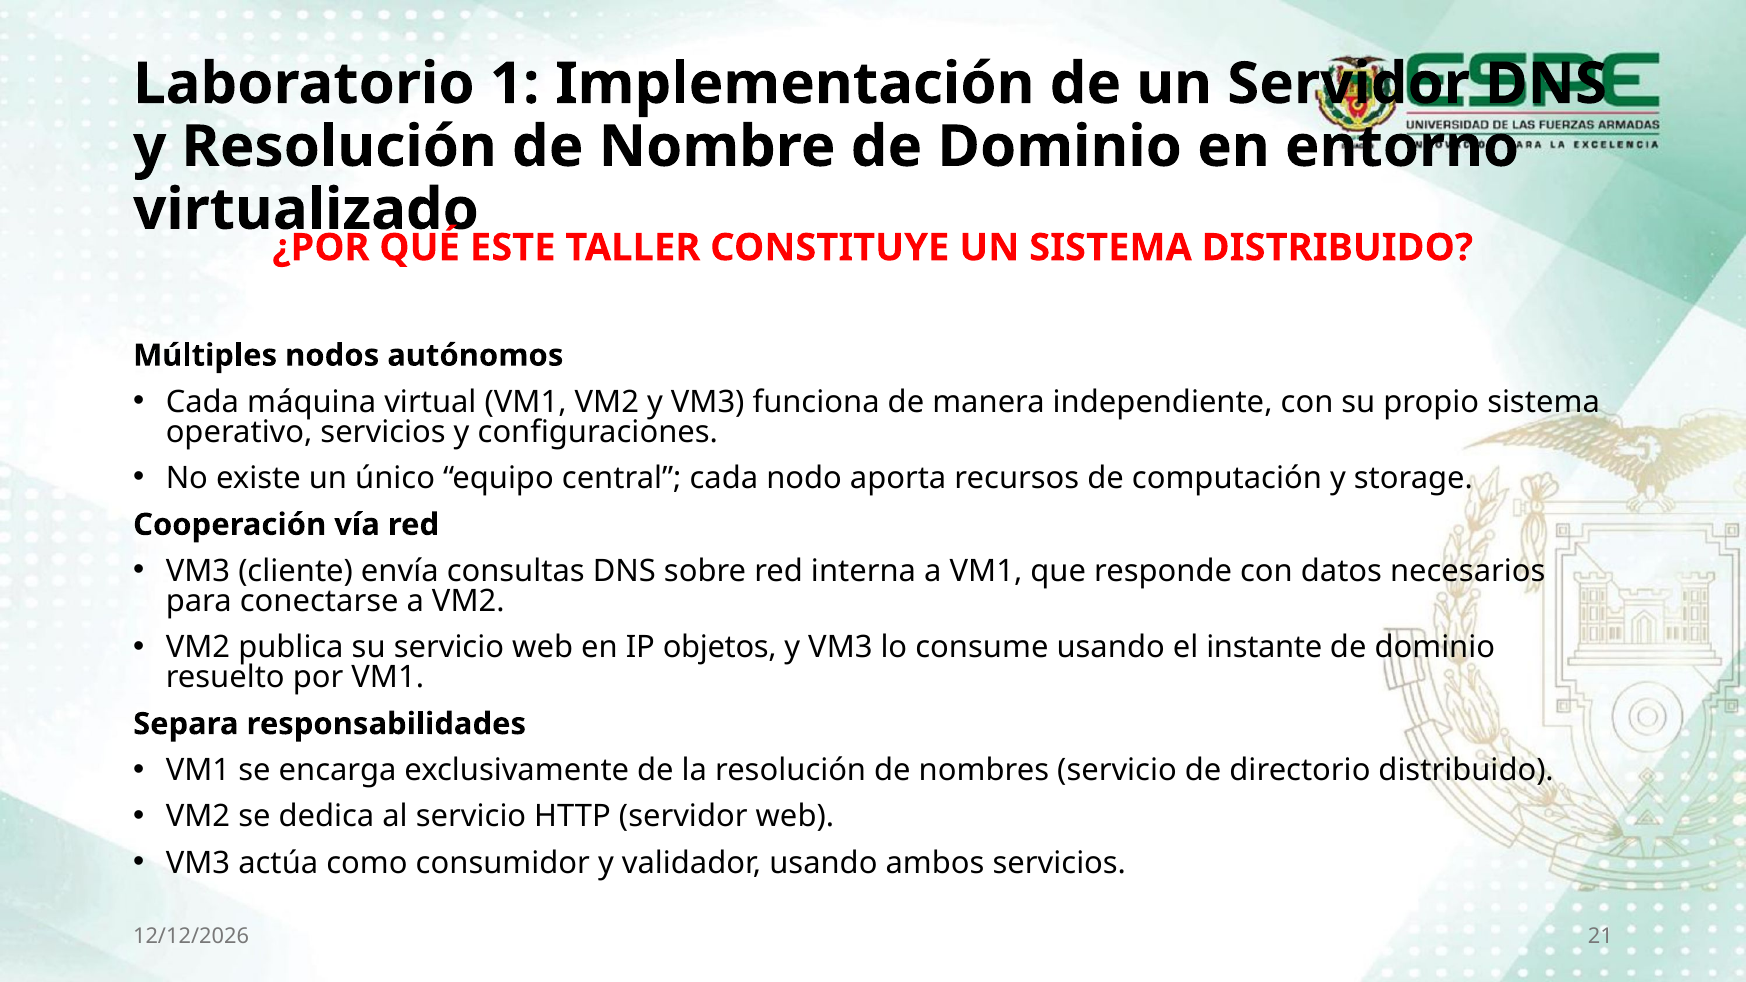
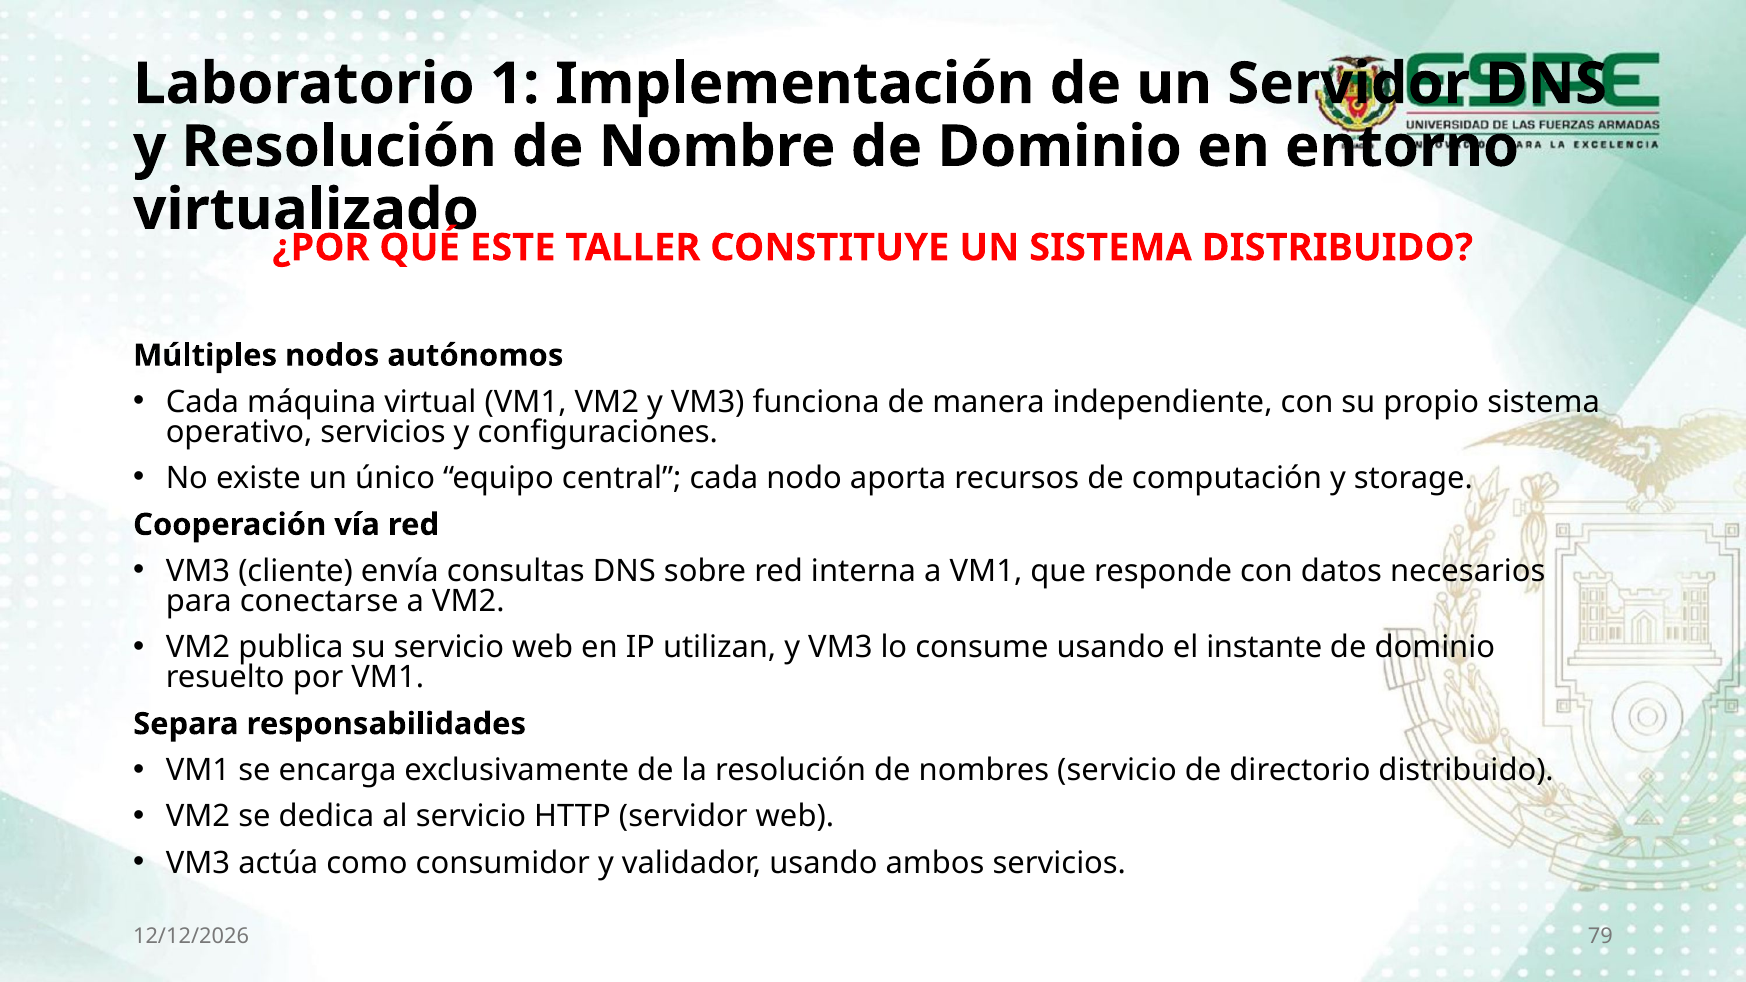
objetos: objetos -> utilizan (720, 648)
21: 21 -> 79 (1600, 936)
